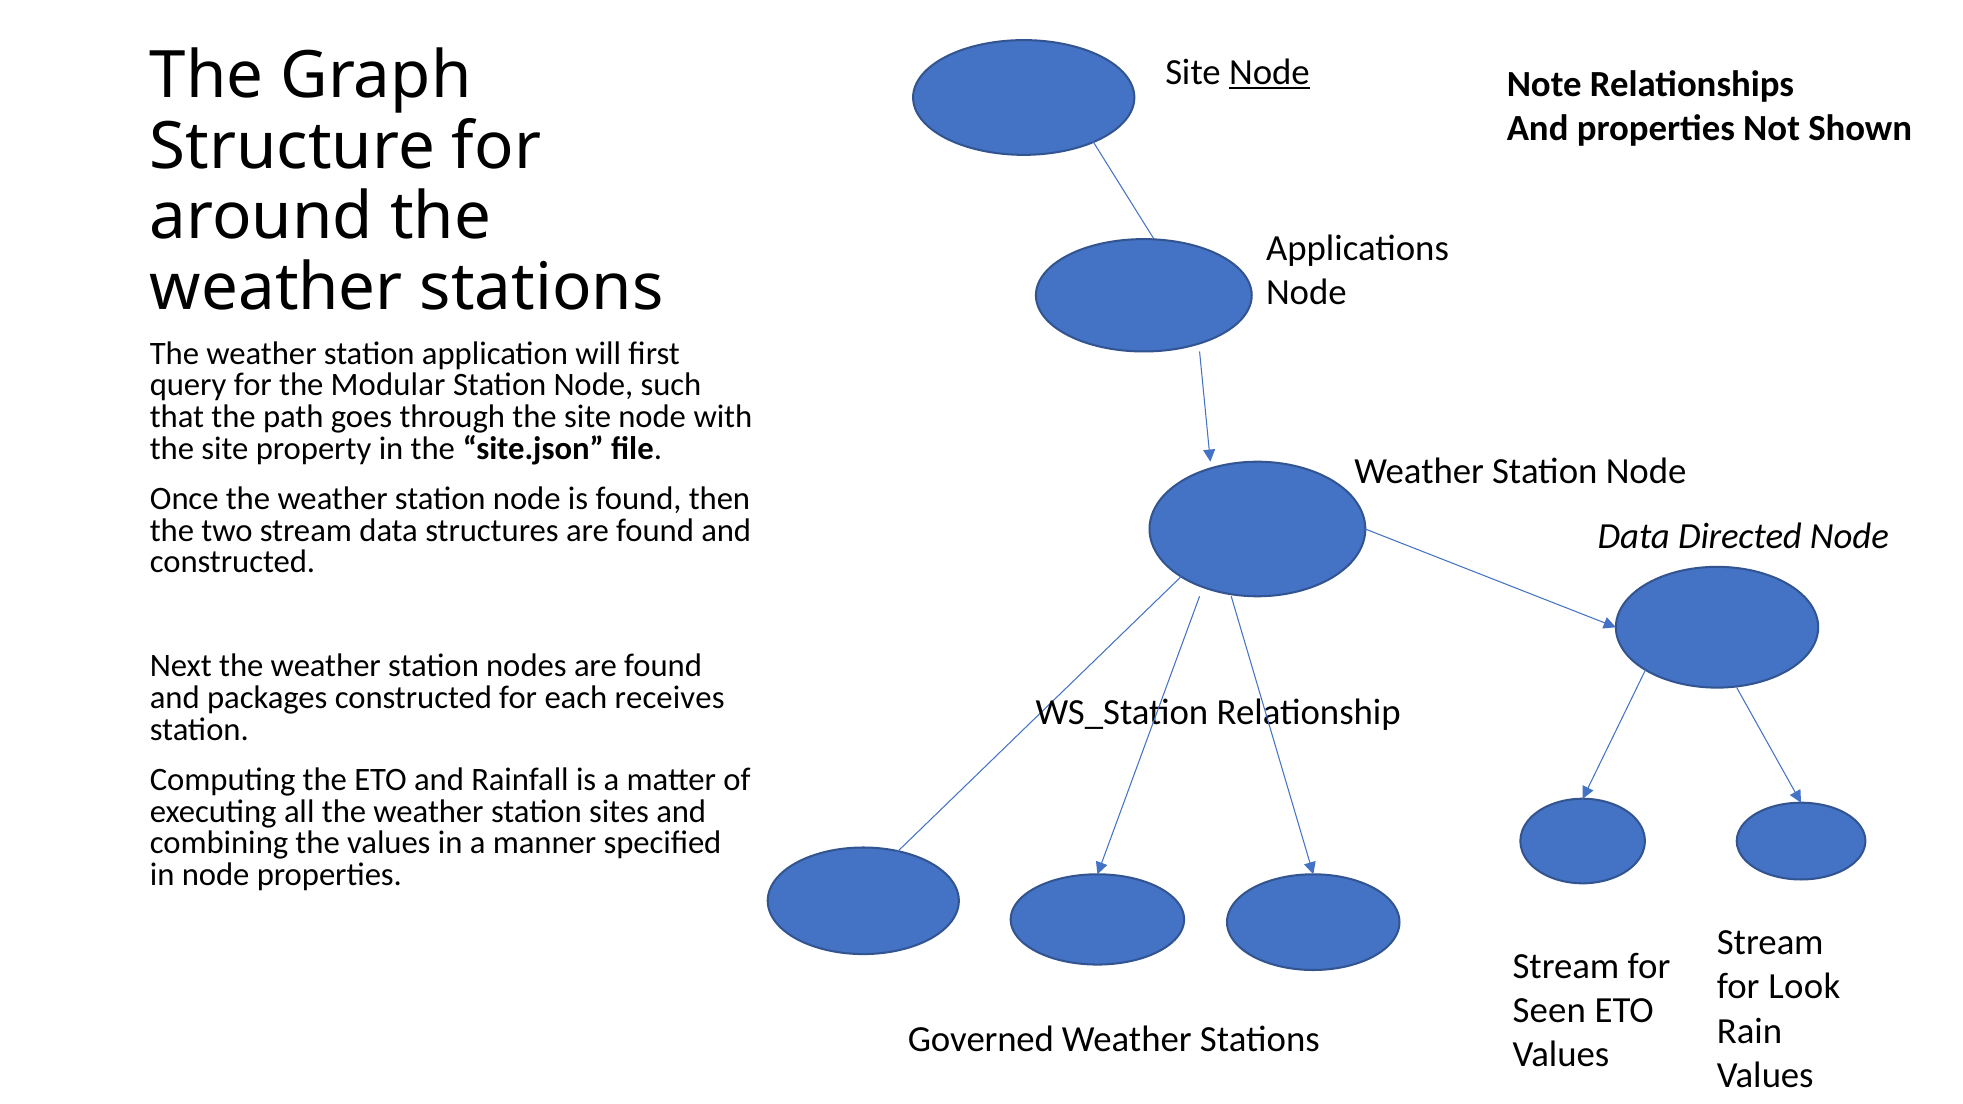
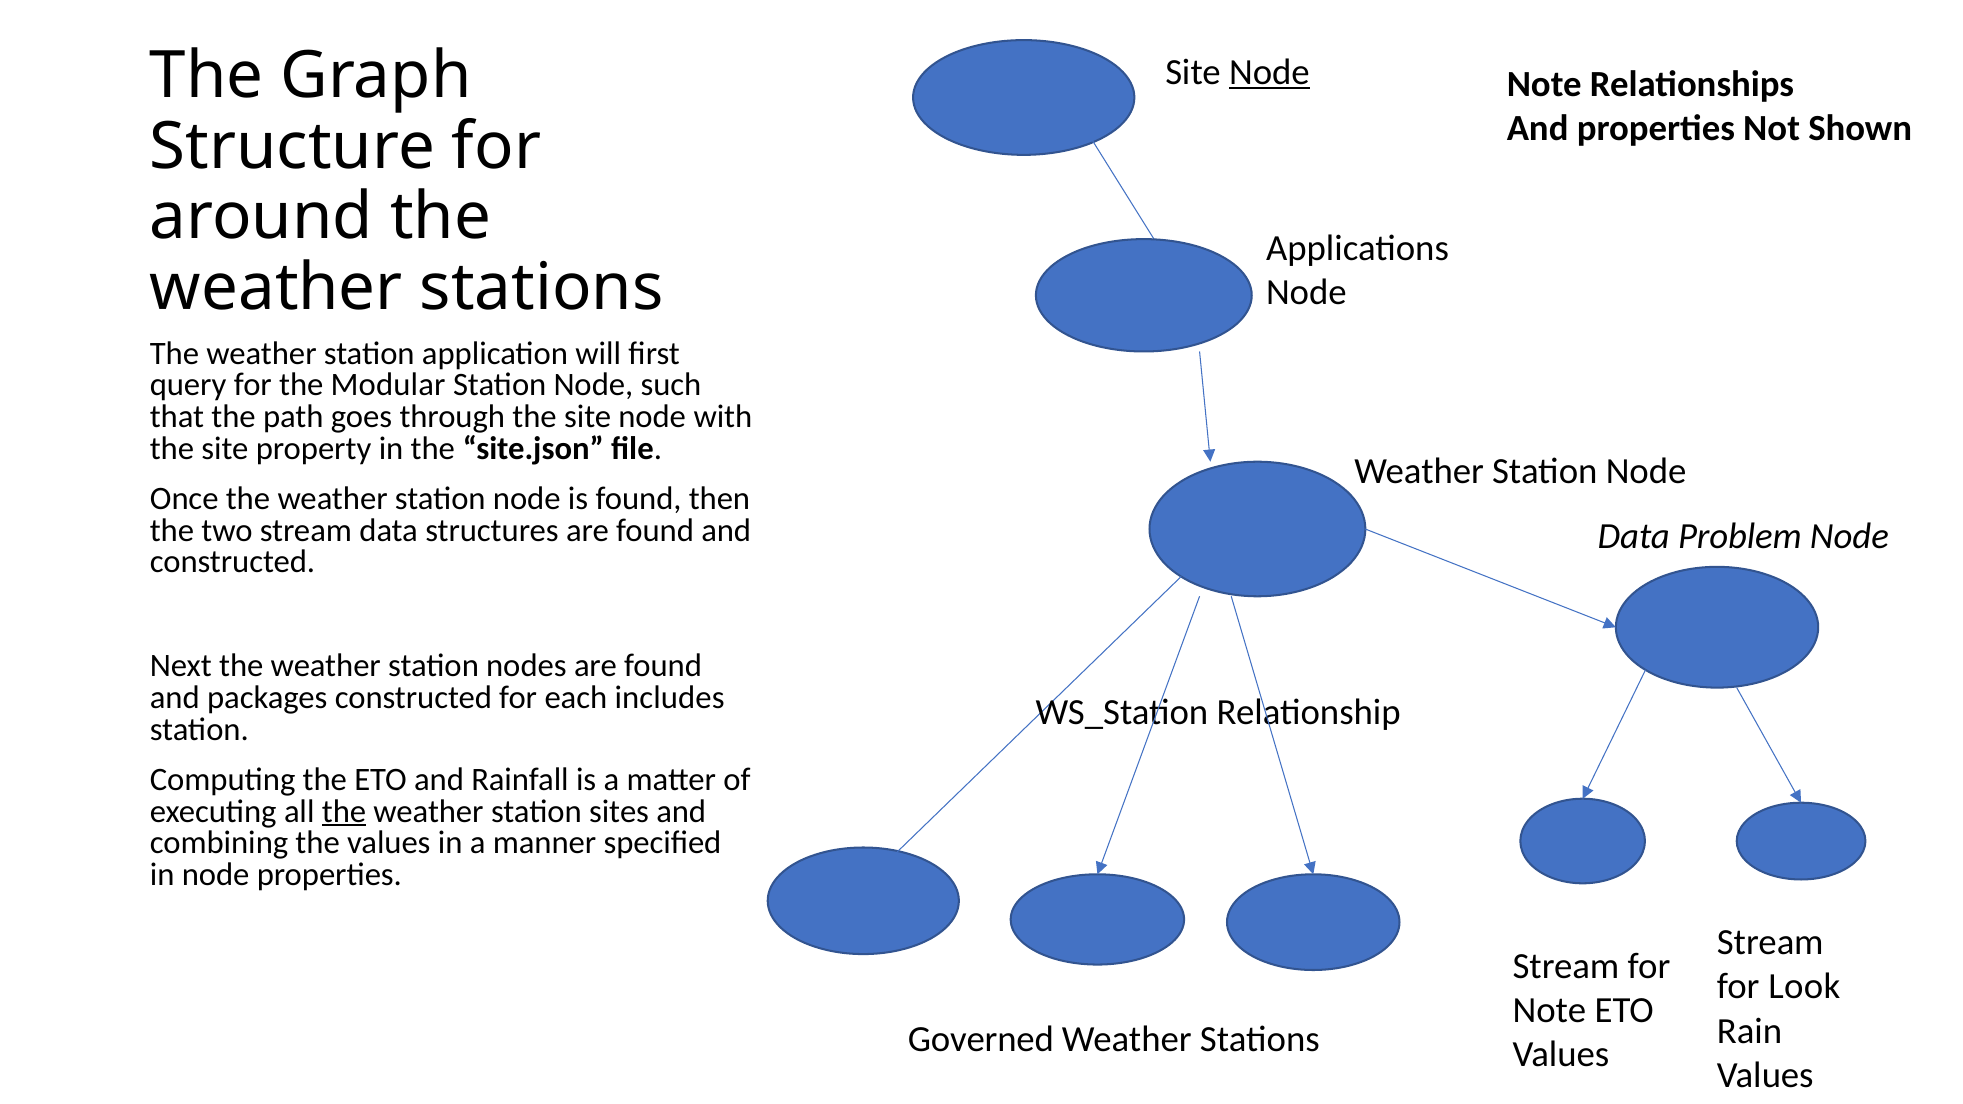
Directed: Directed -> Problem (1740, 537)
receives: receives -> includes (670, 698)
the underline: none -> present (344, 811)
Seen: Seen -> Note (1549, 1011)
